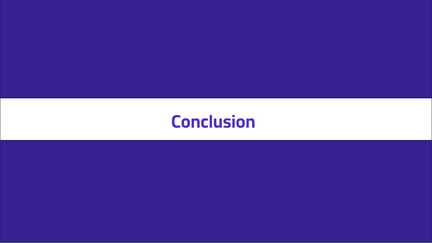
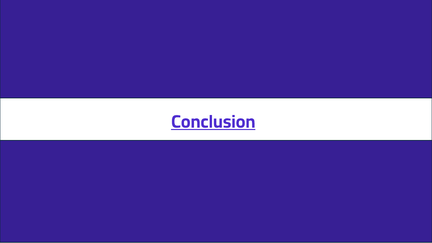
Conclusion underline: none -> present (213, 122)
